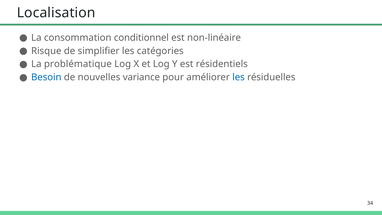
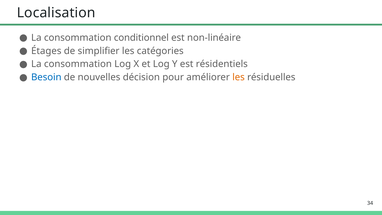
Risque: Risque -> Étages (46, 51)
problématique: problématique -> consommation (78, 64)
variance: variance -> décision (141, 77)
les colour: blue -> orange (239, 77)
